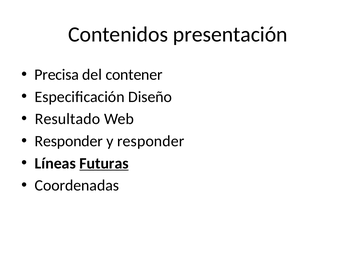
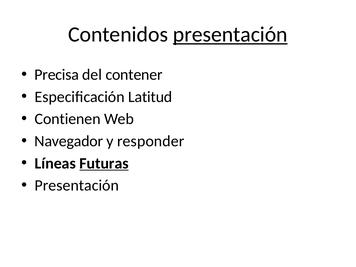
presentación underline: none -> present (230, 34)
Diseño: Diseño -> Latitud (150, 97)
Resultado: Resultado -> Contienen (68, 119)
Responder: Responder -> Navegador (69, 141)
Coordenadas: Coordenadas -> Presentación (77, 185)
